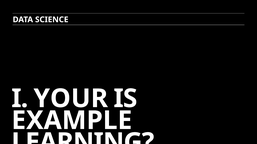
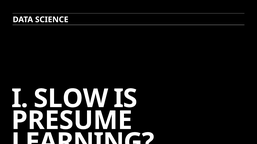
YOUR: YOUR -> SLOW (71, 99)
EXAMPLE: EXAMPLE -> PRESUME (72, 121)
